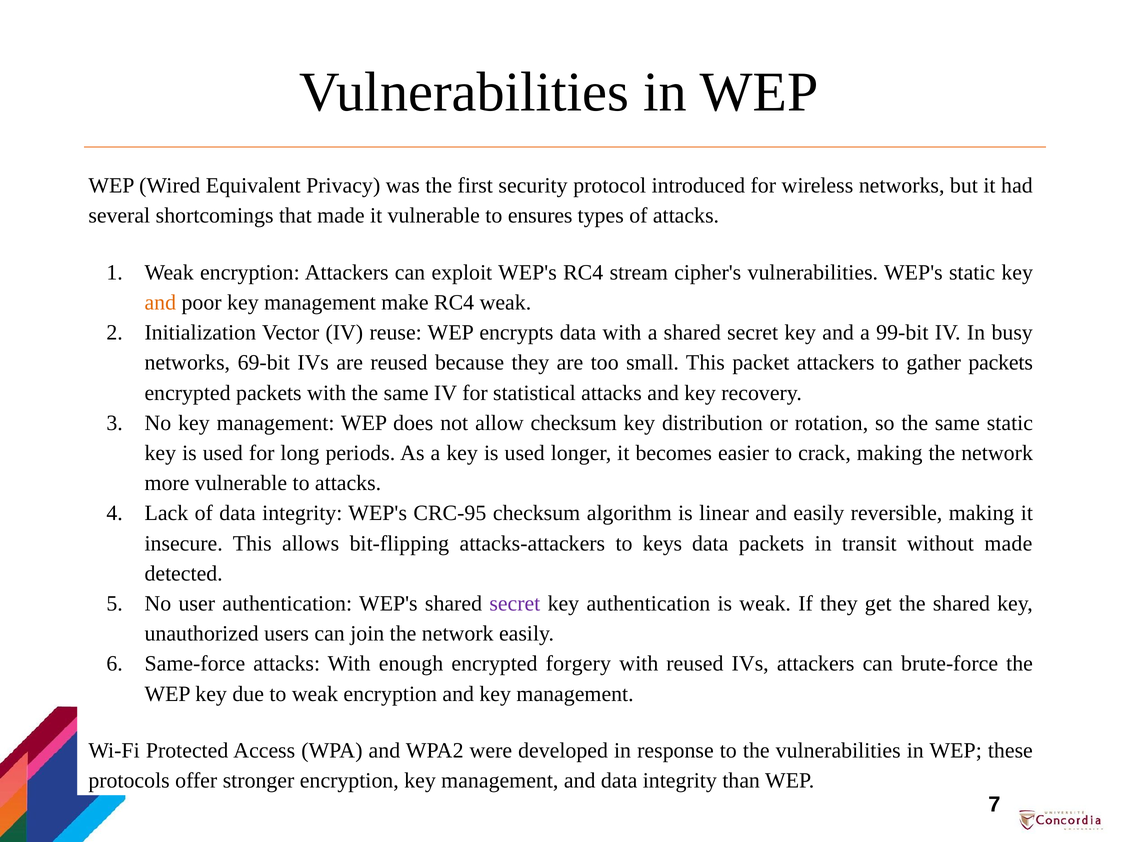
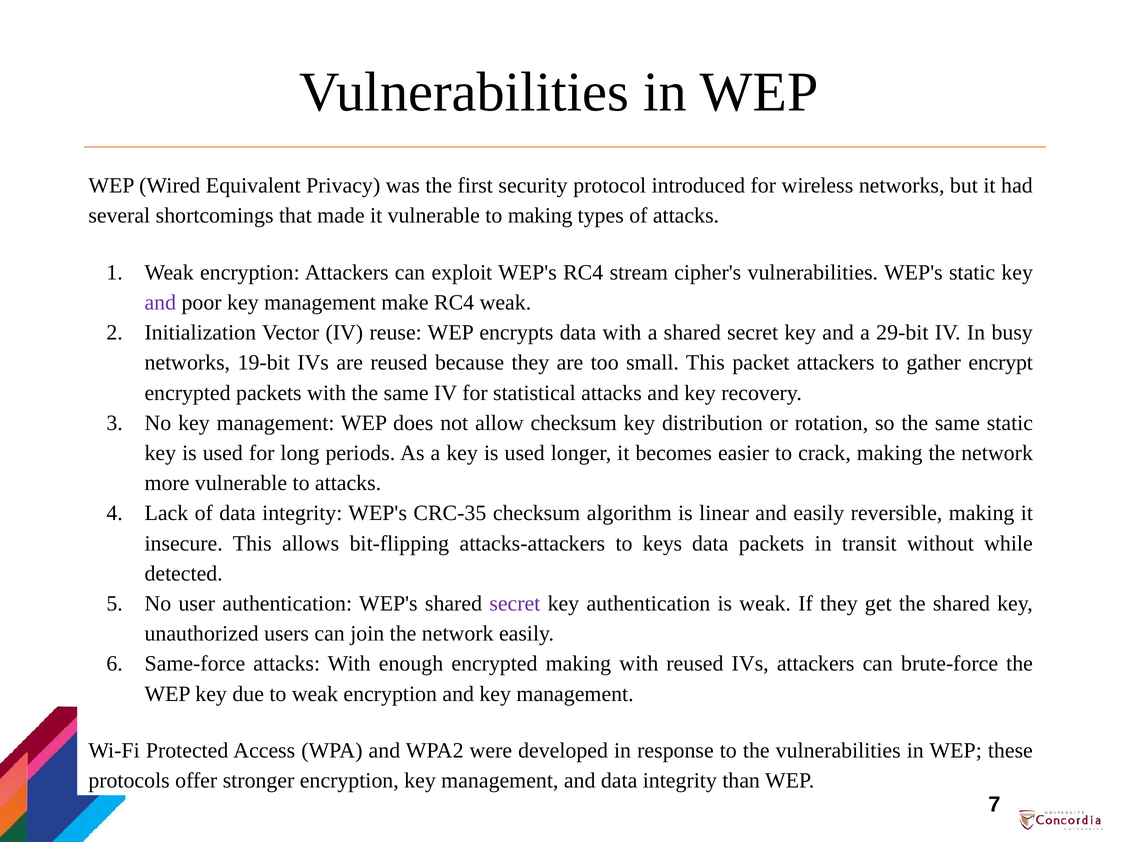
to ensures: ensures -> making (540, 216)
and colour: orange -> purple (160, 303)
99-bit: 99-bit -> 29-bit (902, 333)
69-bit: 69-bit -> 19-bit (264, 363)
gather packets: packets -> encrypt (1001, 363)
CRC-95: CRC-95 -> CRC-35 (450, 513)
without made: made -> while (1008, 543)
encrypted forgery: forgery -> making (578, 664)
